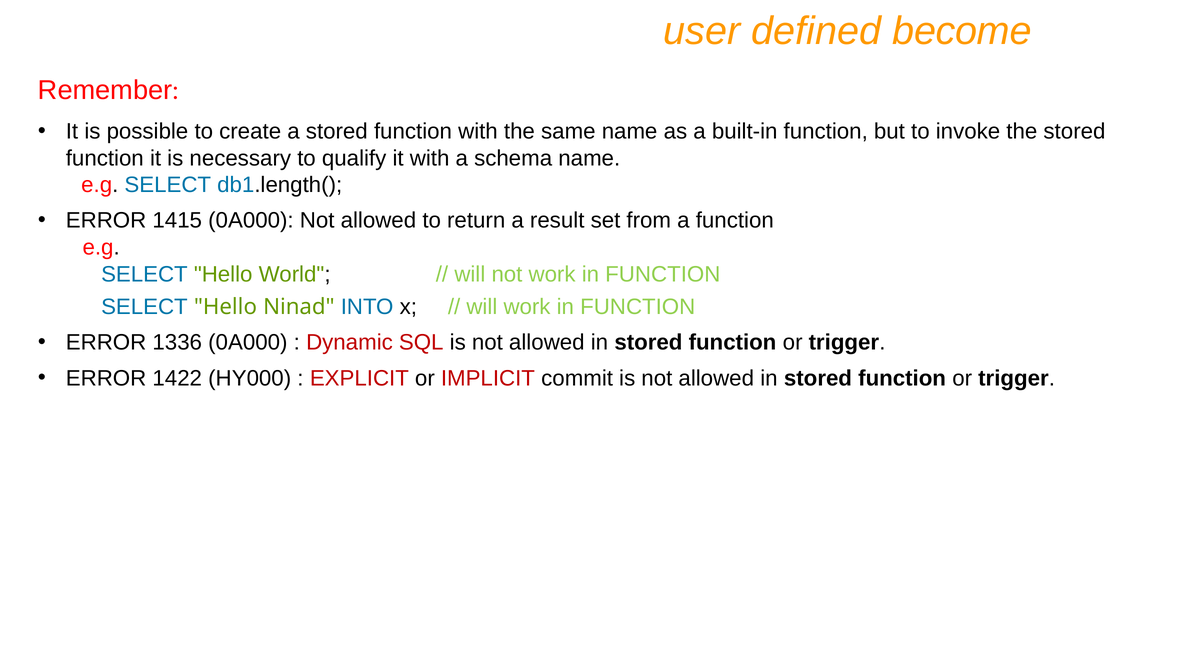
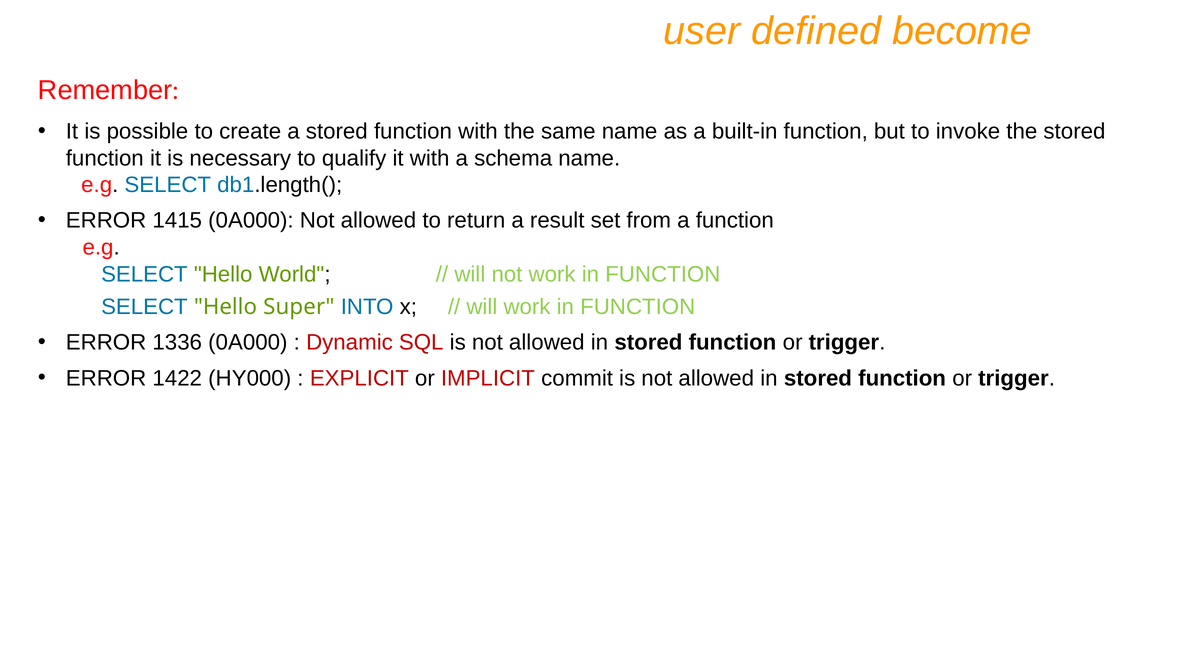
Ninad: Ninad -> Super (299, 307)
